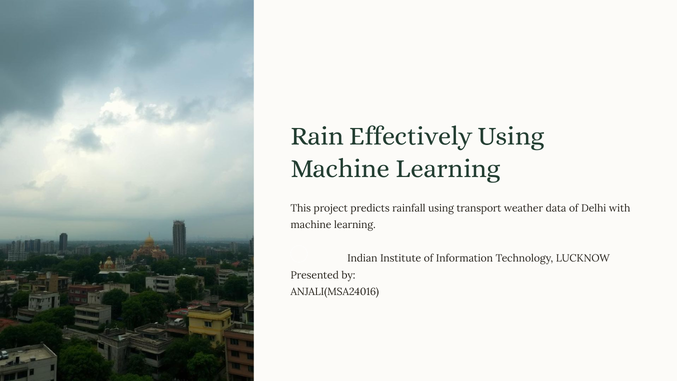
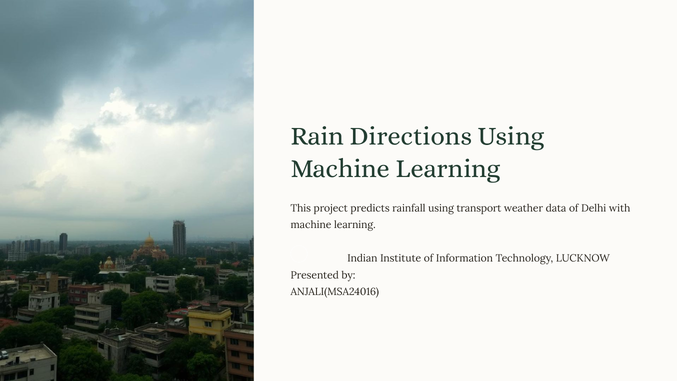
Effectively: Effectively -> Directions (411, 136)
